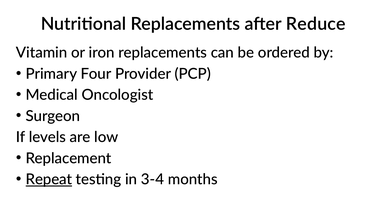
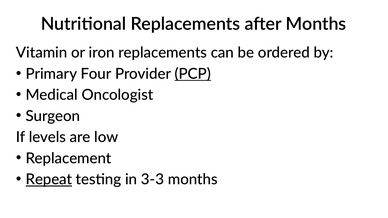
after Reduce: Reduce -> Months (316, 24)
PCP underline: none -> present (193, 74)
3-4: 3-4 -> 3-3 (153, 180)
